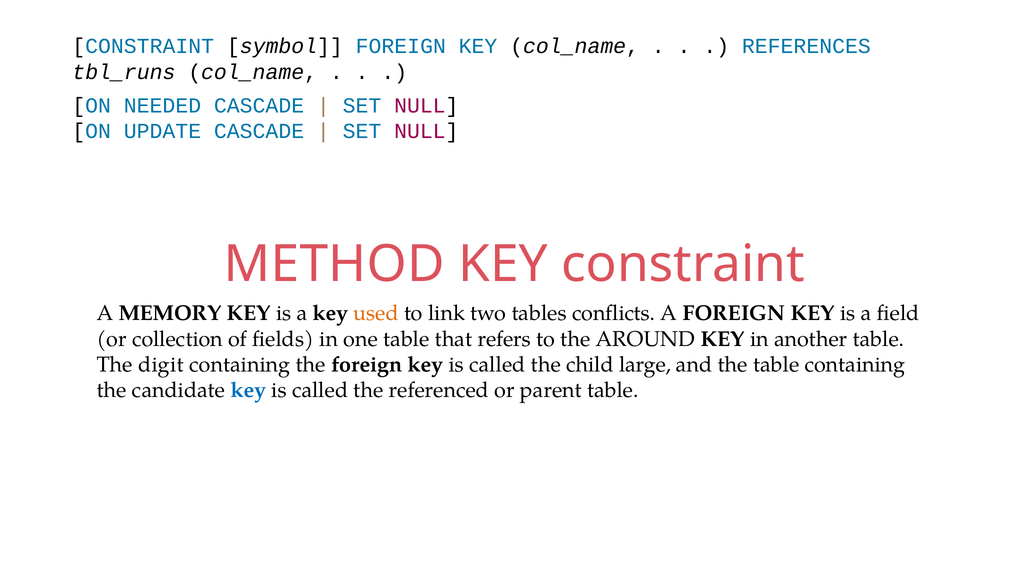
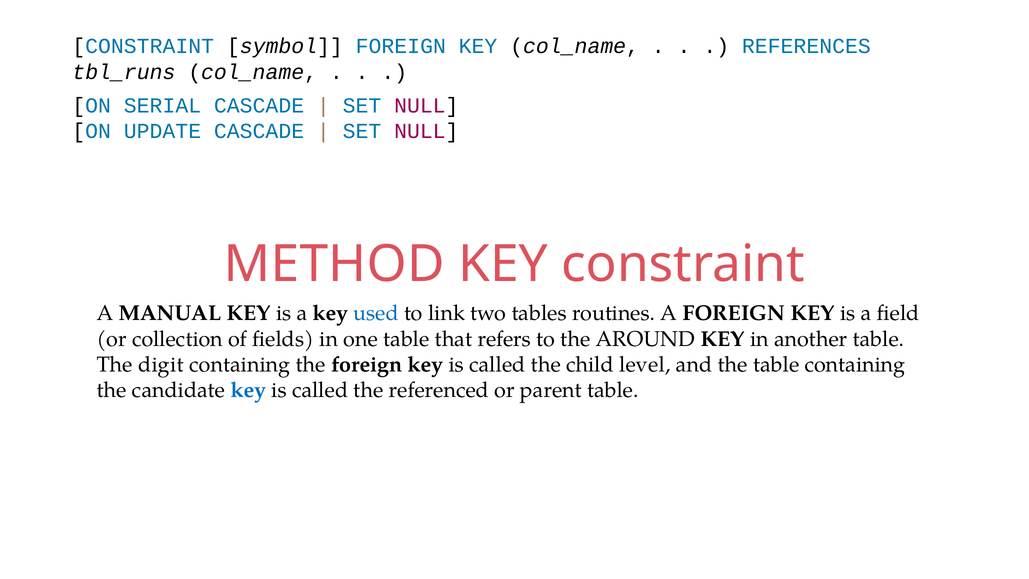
NEEDED: NEEDED -> SERIAL (162, 105)
MEMORY: MEMORY -> MANUAL (170, 313)
used colour: orange -> blue (376, 313)
conflicts: conflicts -> routines (614, 313)
large: large -> level (645, 365)
